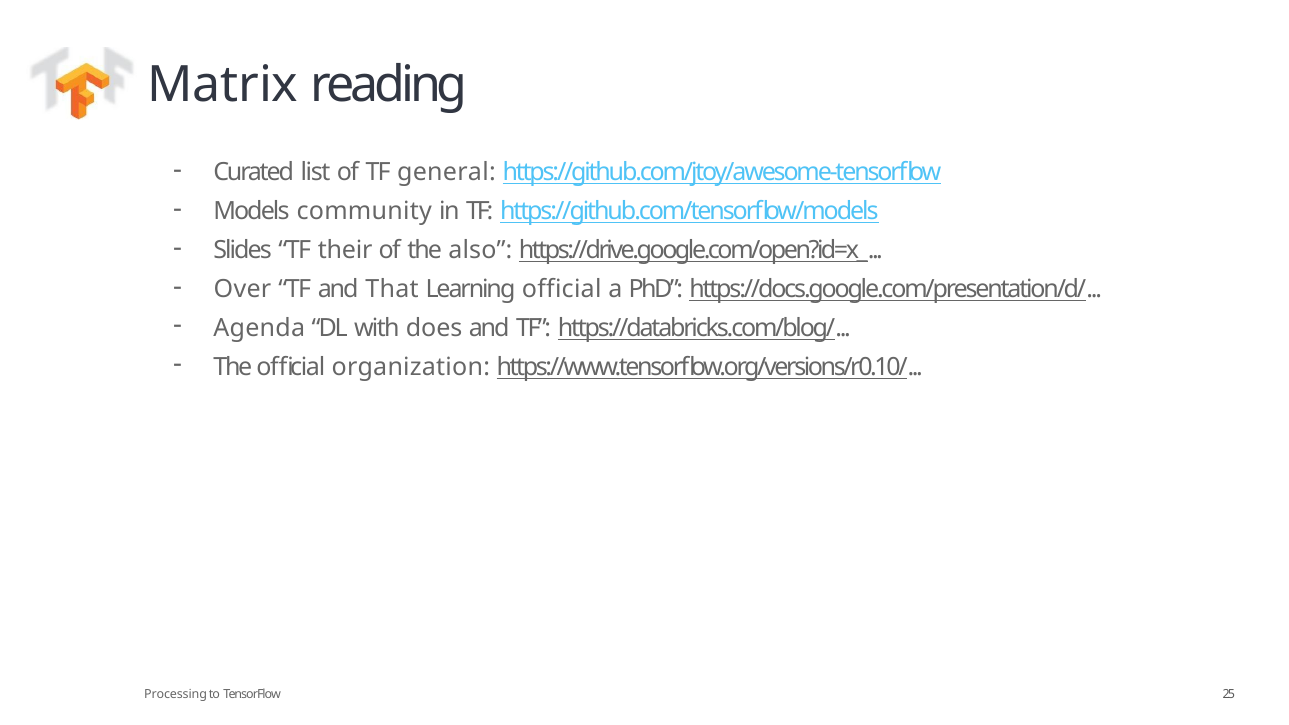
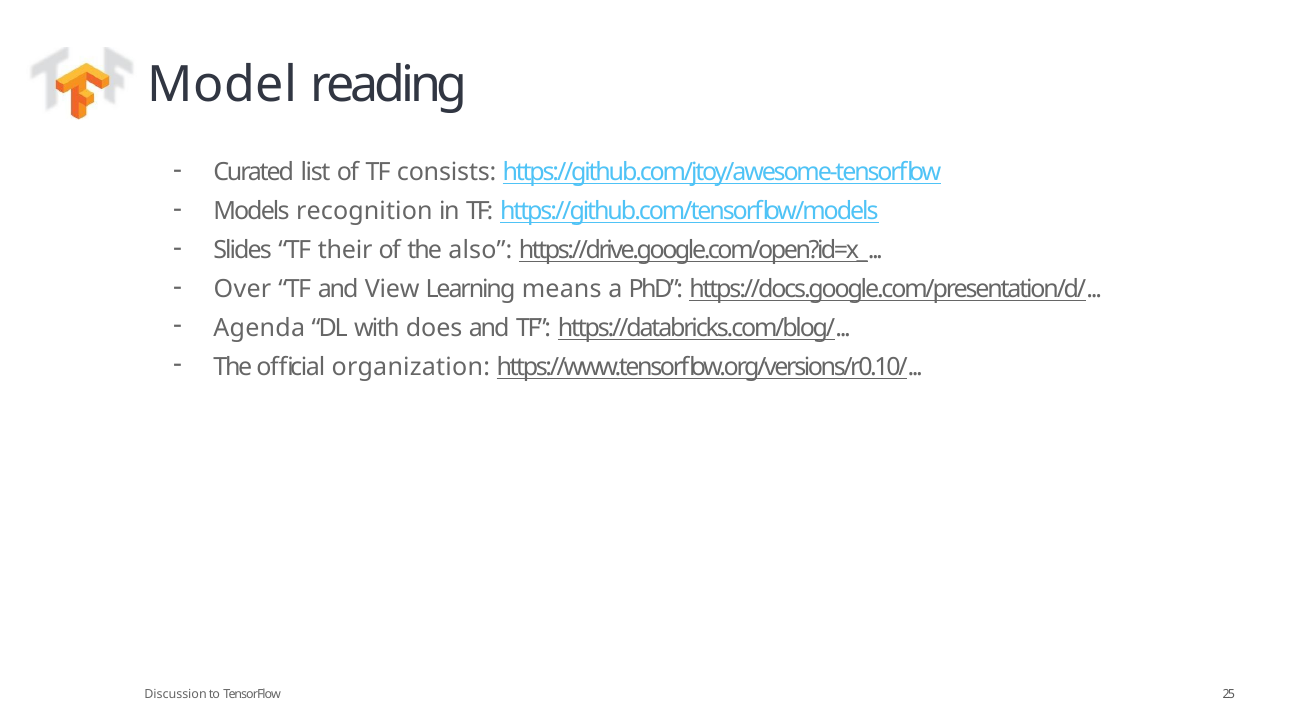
Matrix: Matrix -> Model (223, 85)
general: general -> consists (447, 172)
community: community -> recognition (364, 211)
That: That -> View (392, 289)
Learning official: official -> means (562, 289)
Processing: Processing -> Discussion (176, 695)
